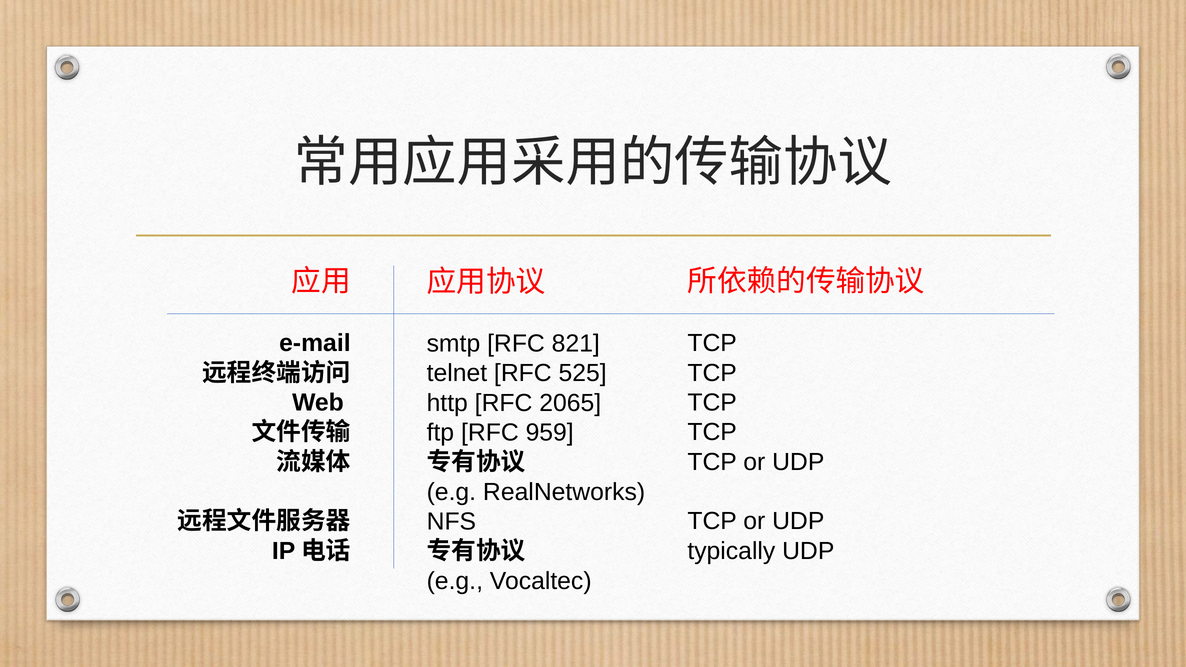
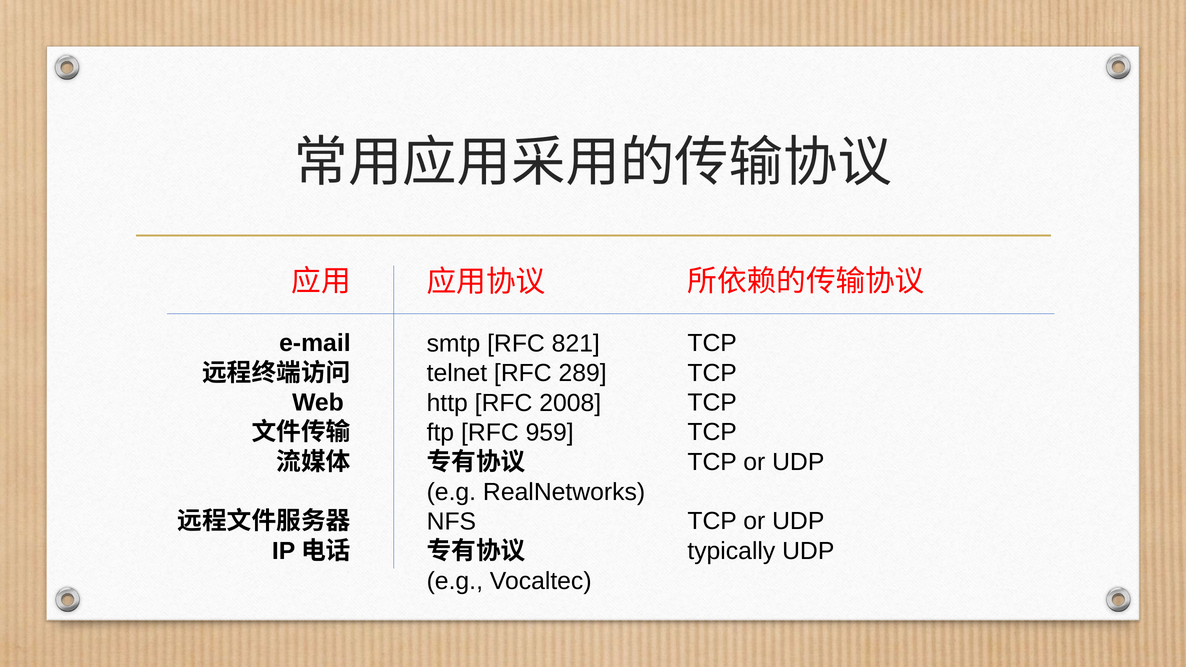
525: 525 -> 289 (583, 373)
2065: 2065 -> 2008 (570, 403)
